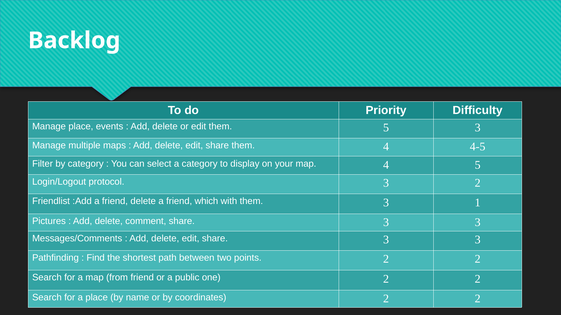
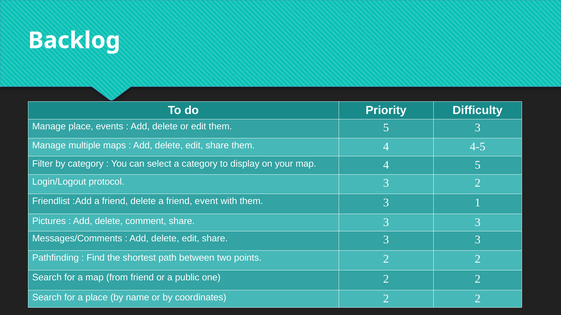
which: which -> event (206, 202)
